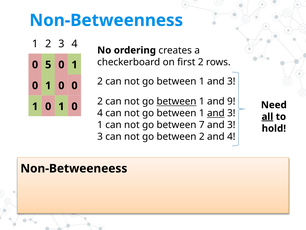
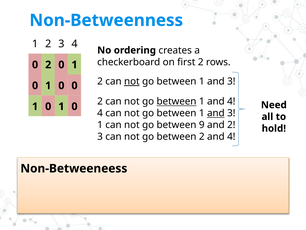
0 5: 5 -> 2 (48, 65)
not underline: none -> present (132, 81)
1 and 9: 9 -> 4 (231, 101)
all underline: present -> none (267, 116)
7: 7 -> 9 (202, 125)
3: 3 -> 2 (231, 125)
